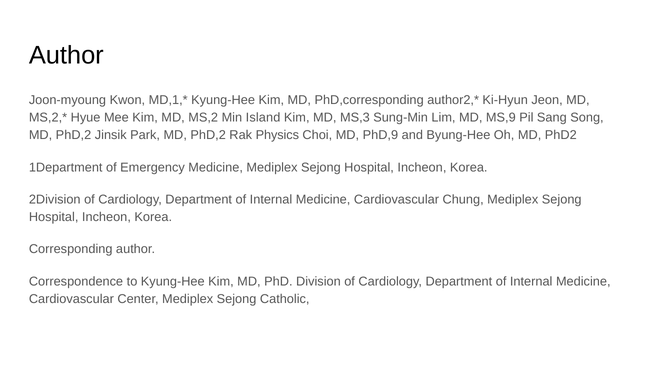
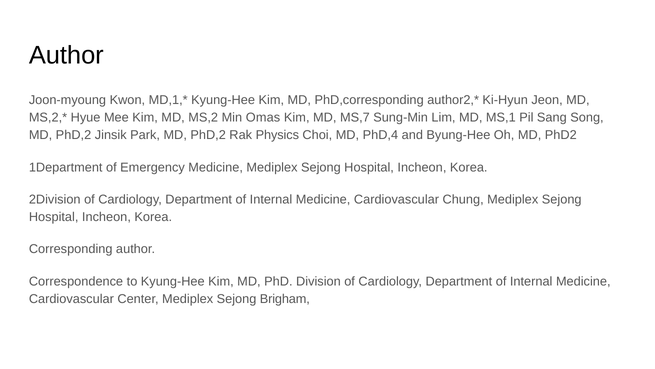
Island: Island -> Omas (263, 117)
MS,3: MS,3 -> MS,7 (355, 117)
MS,9: MS,9 -> MS,1 (501, 117)
PhD,9: PhD,9 -> PhD,4 (380, 135)
Catholic: Catholic -> Brigham (285, 299)
